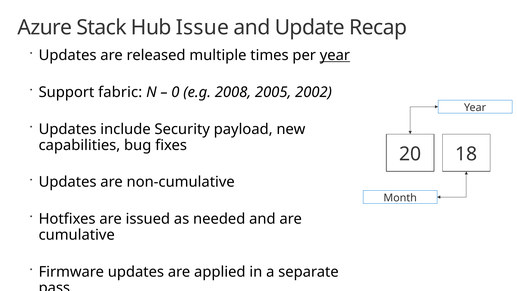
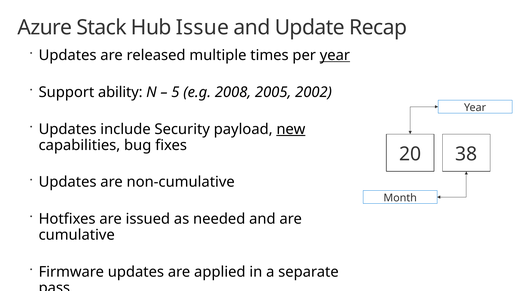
fabric: fabric -> ability (120, 92)
0: 0 -> 5 (175, 92)
new underline: none -> present (291, 129)
18: 18 -> 38 (466, 154)
